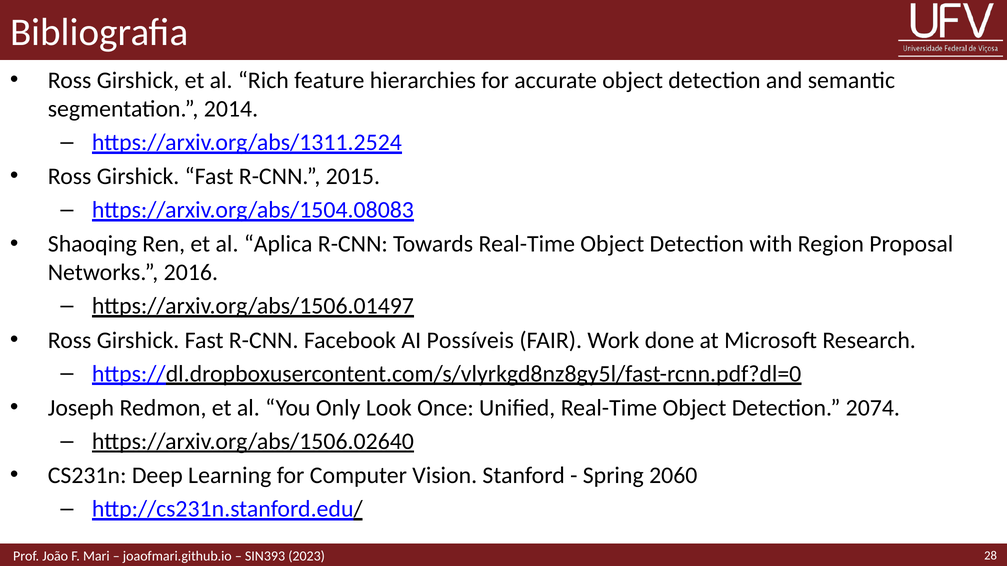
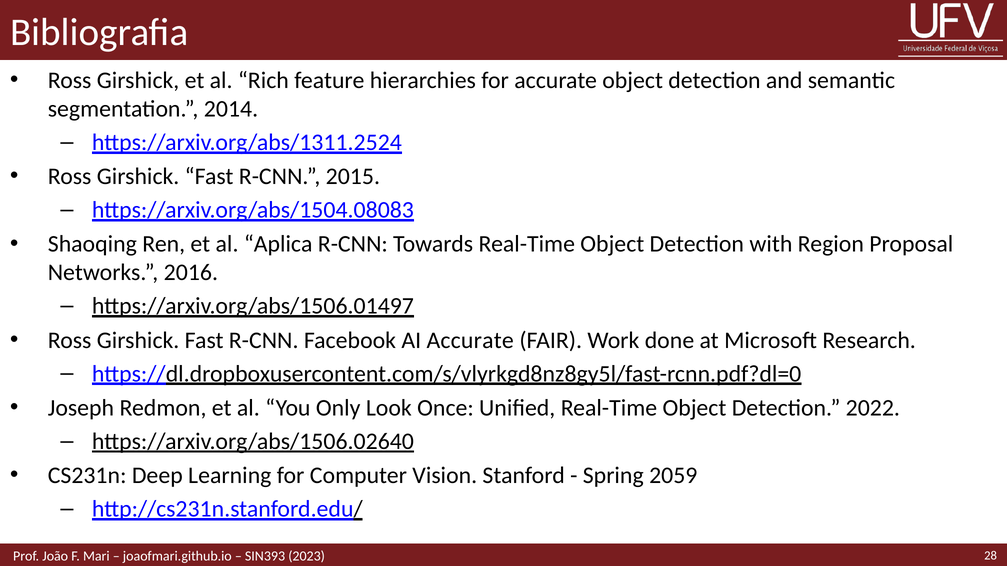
AI Possíveis: Possíveis -> Accurate (470, 340)
2074: 2074 -> 2022 (873, 408)
2060: 2060 -> 2059 (673, 476)
